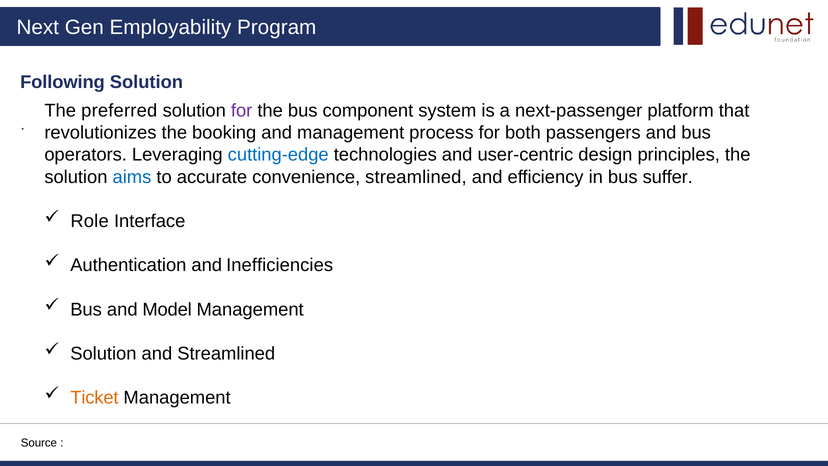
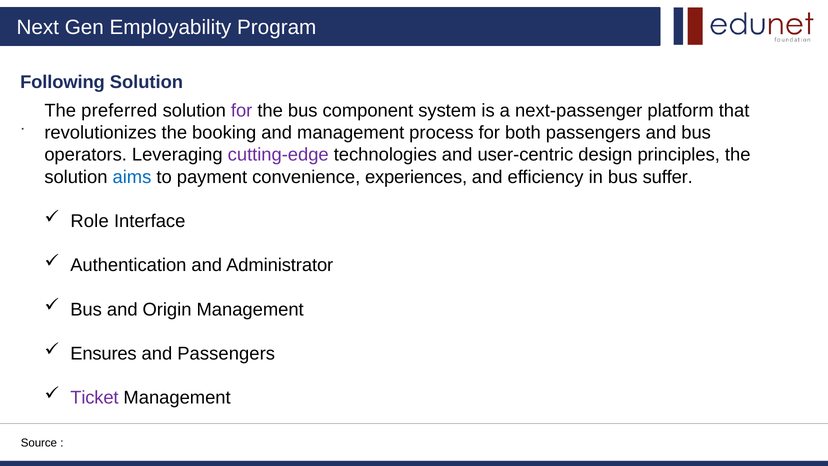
cutting-edge colour: blue -> purple (278, 155)
accurate: accurate -> payment (212, 177)
convenience streamlined: streamlined -> experiences (416, 177)
Inefficiencies: Inefficiencies -> Administrator (280, 265)
Model: Model -> Origin (167, 309)
Solution: Solution -> Ensures (104, 353)
and Streamlined: Streamlined -> Passengers (226, 353)
Ticket colour: orange -> purple (94, 398)
